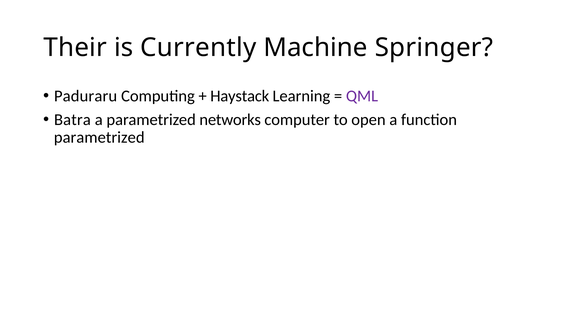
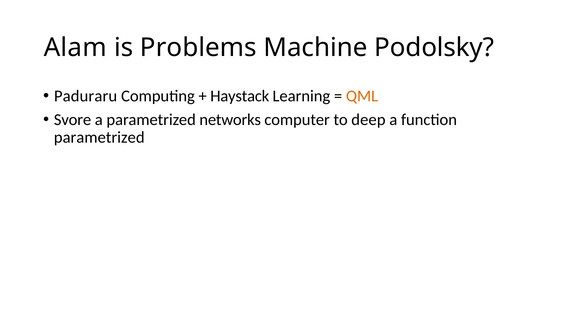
Their: Their -> Alam (75, 48)
Currently: Currently -> Problems (198, 48)
Springer: Springer -> Podolsky (434, 48)
QML colour: purple -> orange (362, 96)
Batra: Batra -> Svore (73, 120)
open: open -> deep (368, 120)
